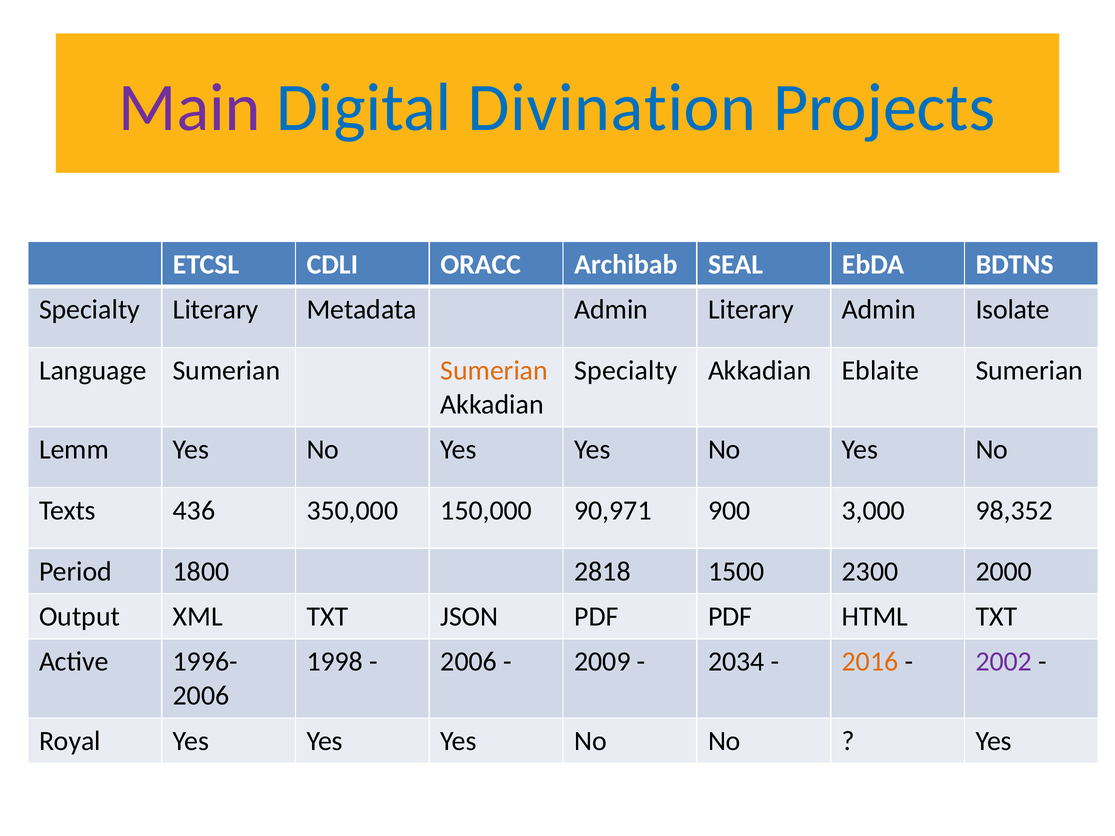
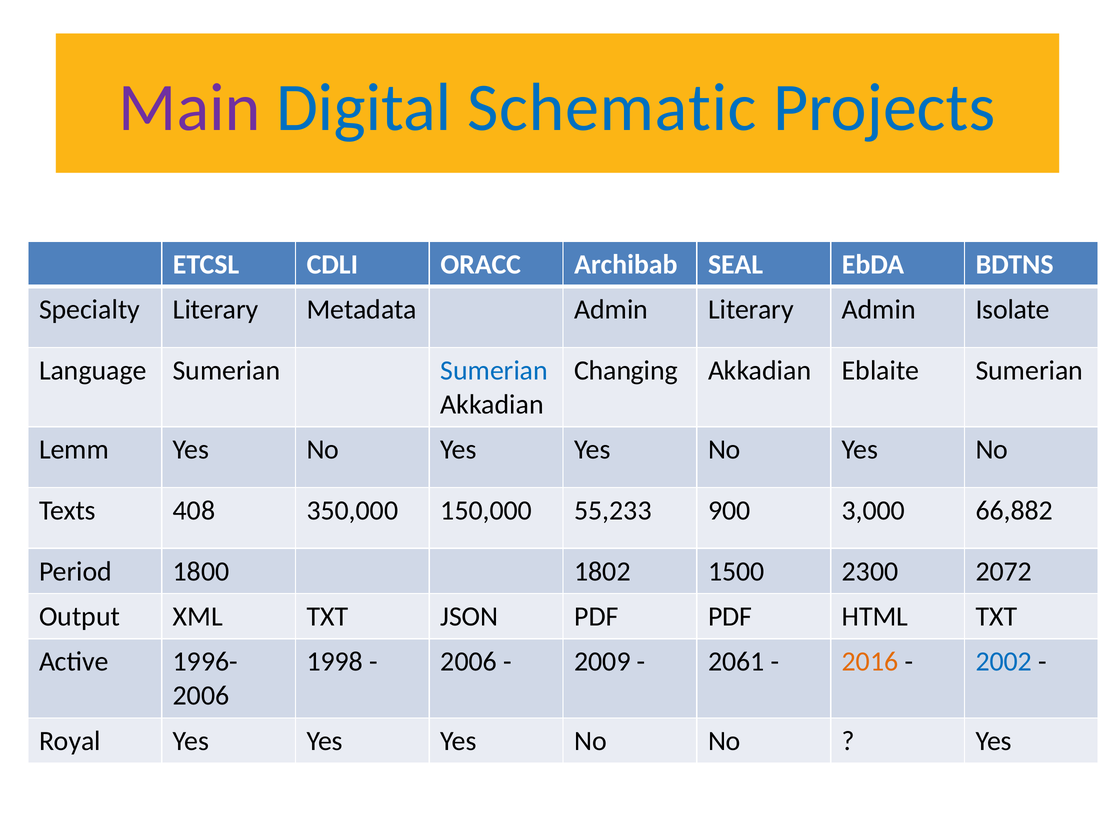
Divination: Divination -> Schematic (612, 108)
Sumerian colour: orange -> blue (494, 371)
Specialty: Specialty -> Changing (626, 371)
436: 436 -> 408 (194, 511)
90,971: 90,971 -> 55,233 (613, 511)
98,352: 98,352 -> 66,882 (1014, 511)
2818: 2818 -> 1802 (602, 571)
2000: 2000 -> 2072 (1004, 571)
2034: 2034 -> 2061 (736, 662)
2002 colour: purple -> blue (1004, 662)
